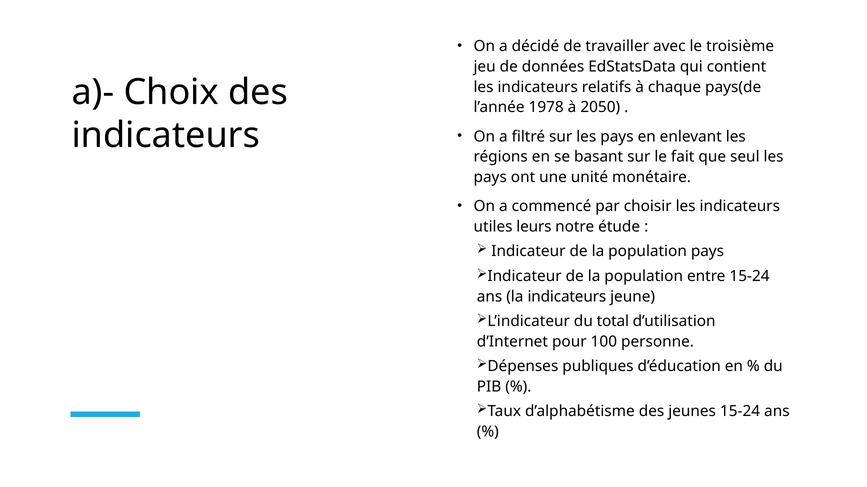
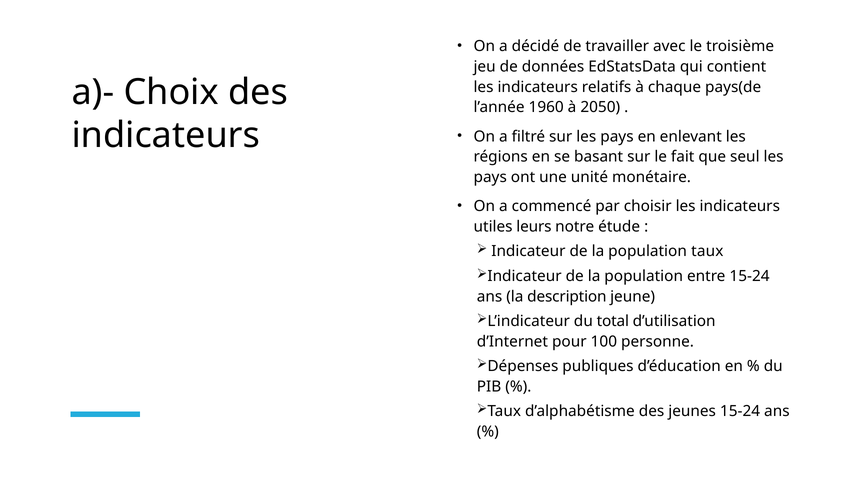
1978: 1978 -> 1960 (546, 107)
population pays: pays -> taux (707, 252)
la indicateurs: indicateurs -> description (567, 297)
